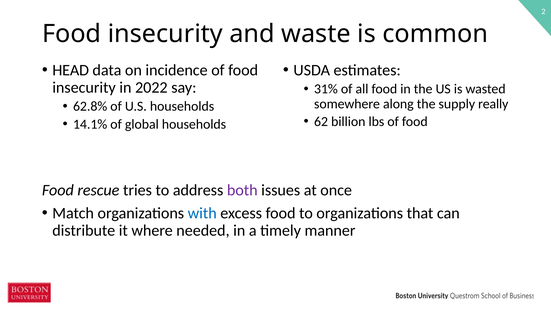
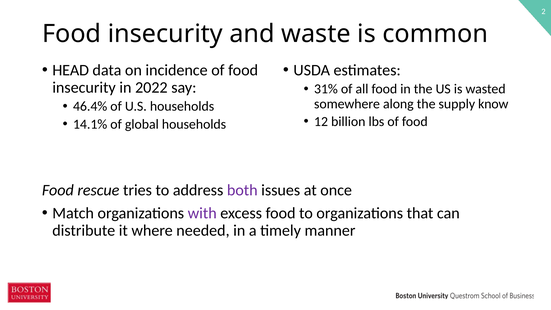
really: really -> know (493, 104)
62.8%: 62.8% -> 46.4% (90, 106)
62: 62 -> 12 (321, 122)
with colour: blue -> purple (202, 213)
